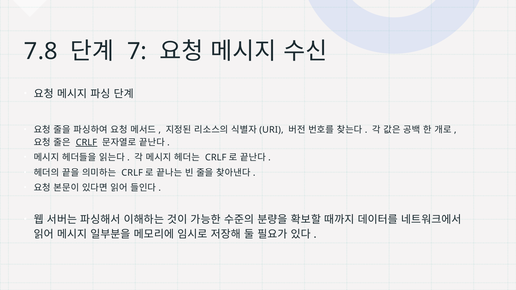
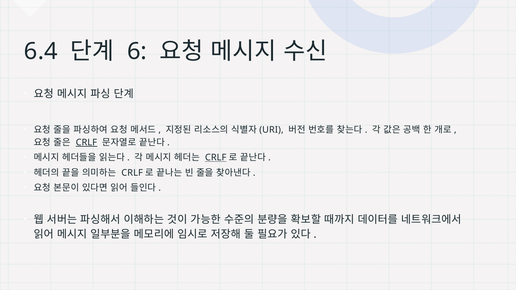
7.8: 7.8 -> 6.4 (41, 51)
7: 7 -> 6 (137, 51)
CRLF underline: none -> present (216, 158)
